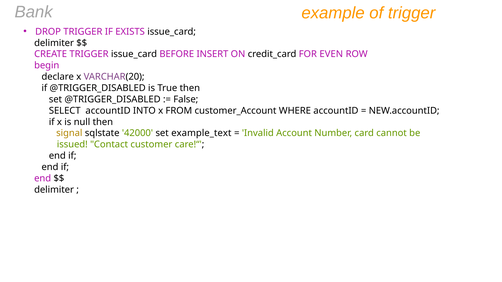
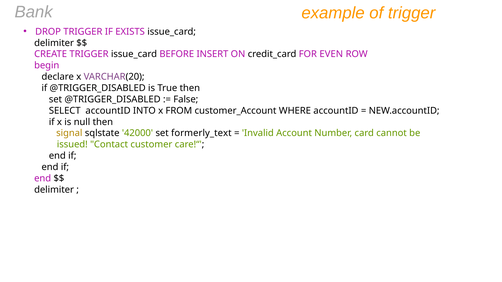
example_text: example_text -> formerly_text (201, 133)
